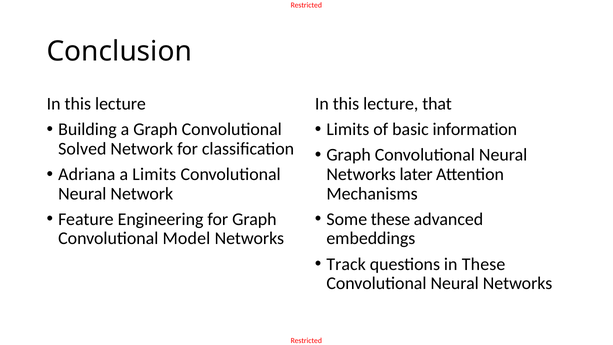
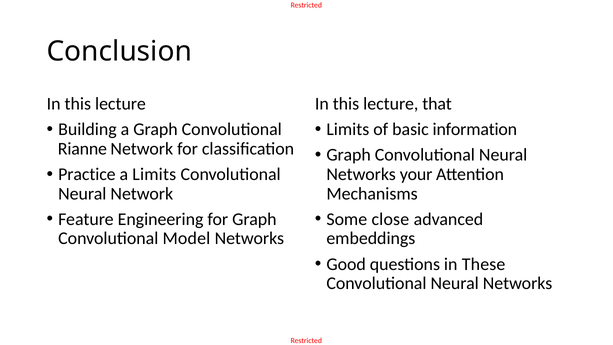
Solved: Solved -> Rianne (82, 149)
Adriana: Adriana -> Practice (87, 174)
later: later -> your (416, 174)
Some these: these -> close (390, 219)
Track: Track -> Good (346, 264)
